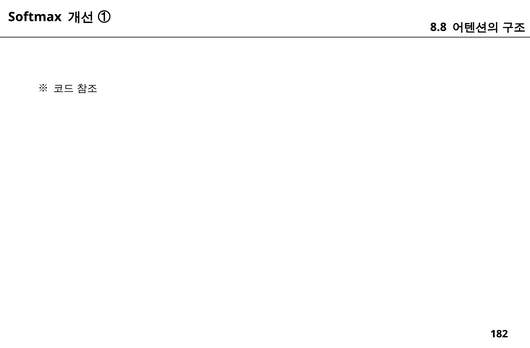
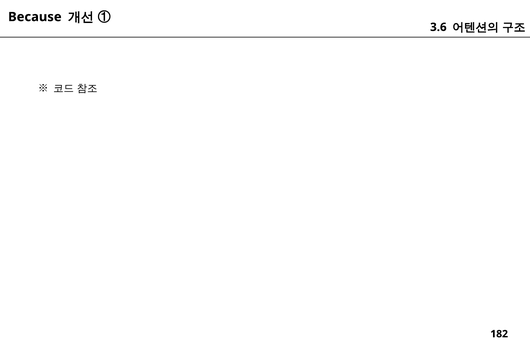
Softmax: Softmax -> Because (35, 17)
8.8: 8.8 -> 3.6 (438, 27)
